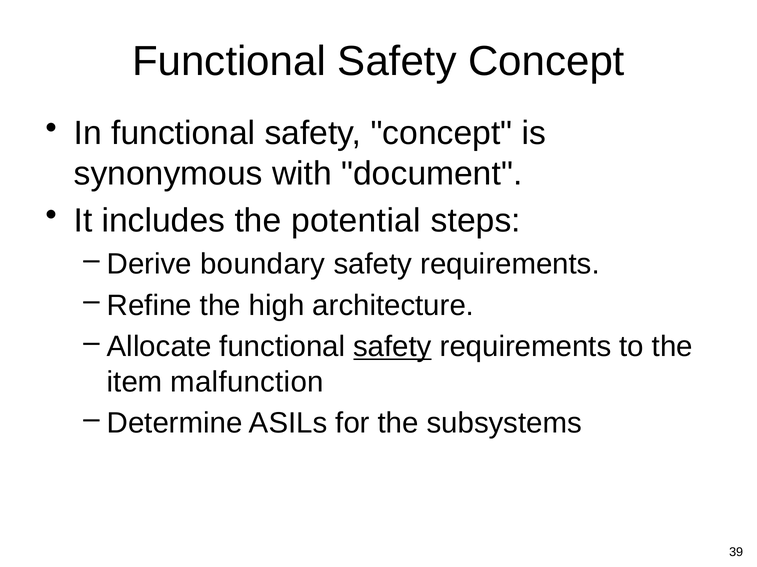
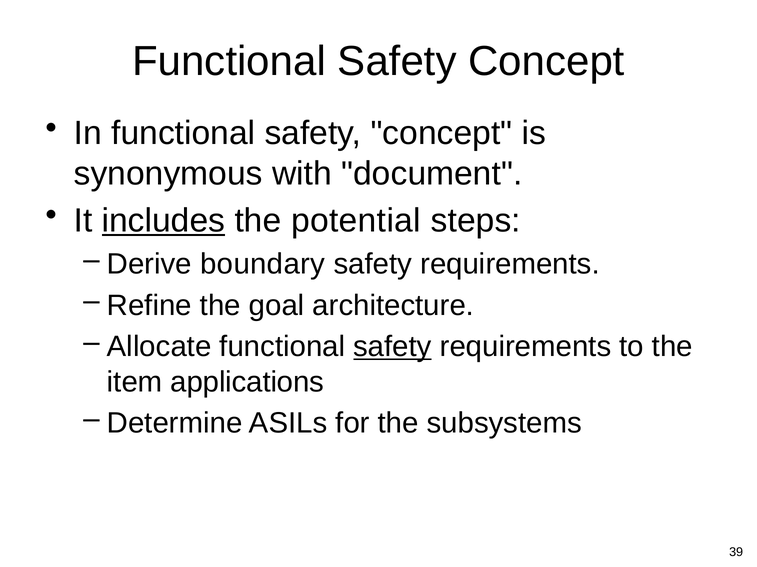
includes underline: none -> present (164, 221)
high: high -> goal (277, 306)
malfunction: malfunction -> applications (247, 382)
